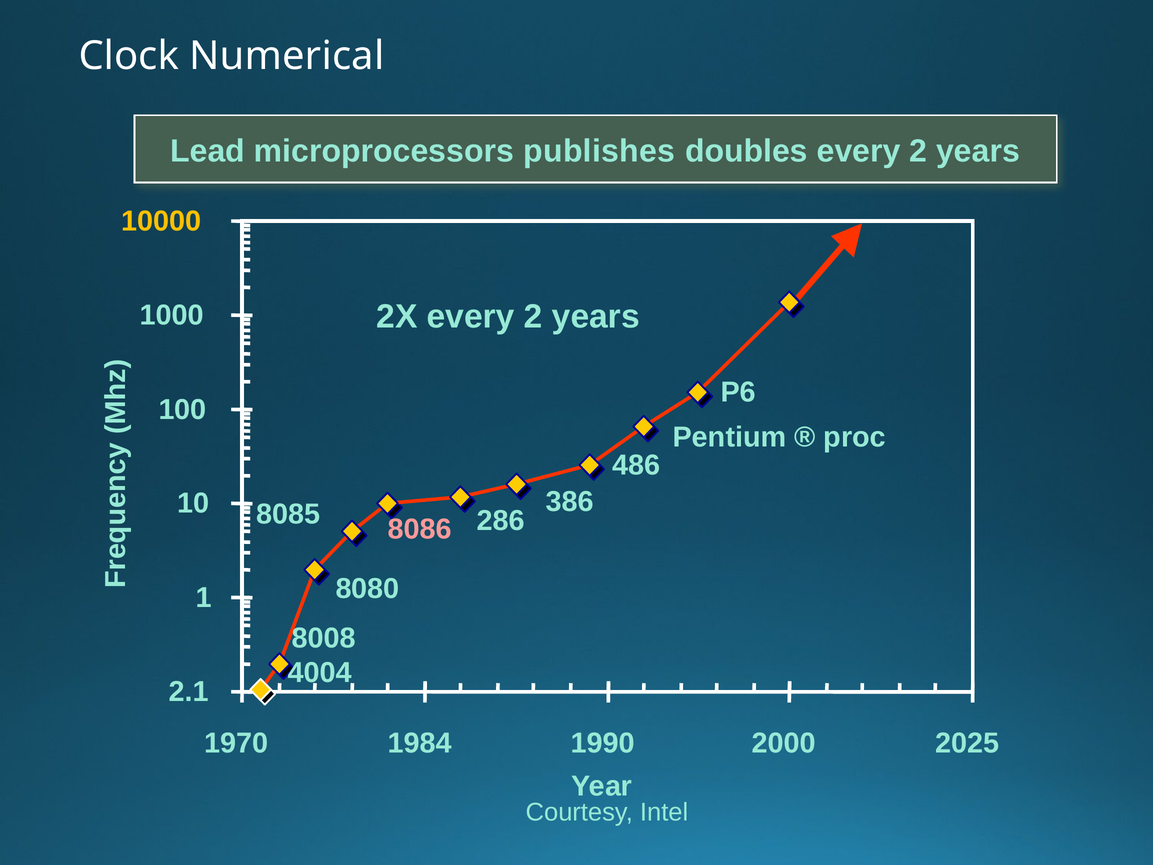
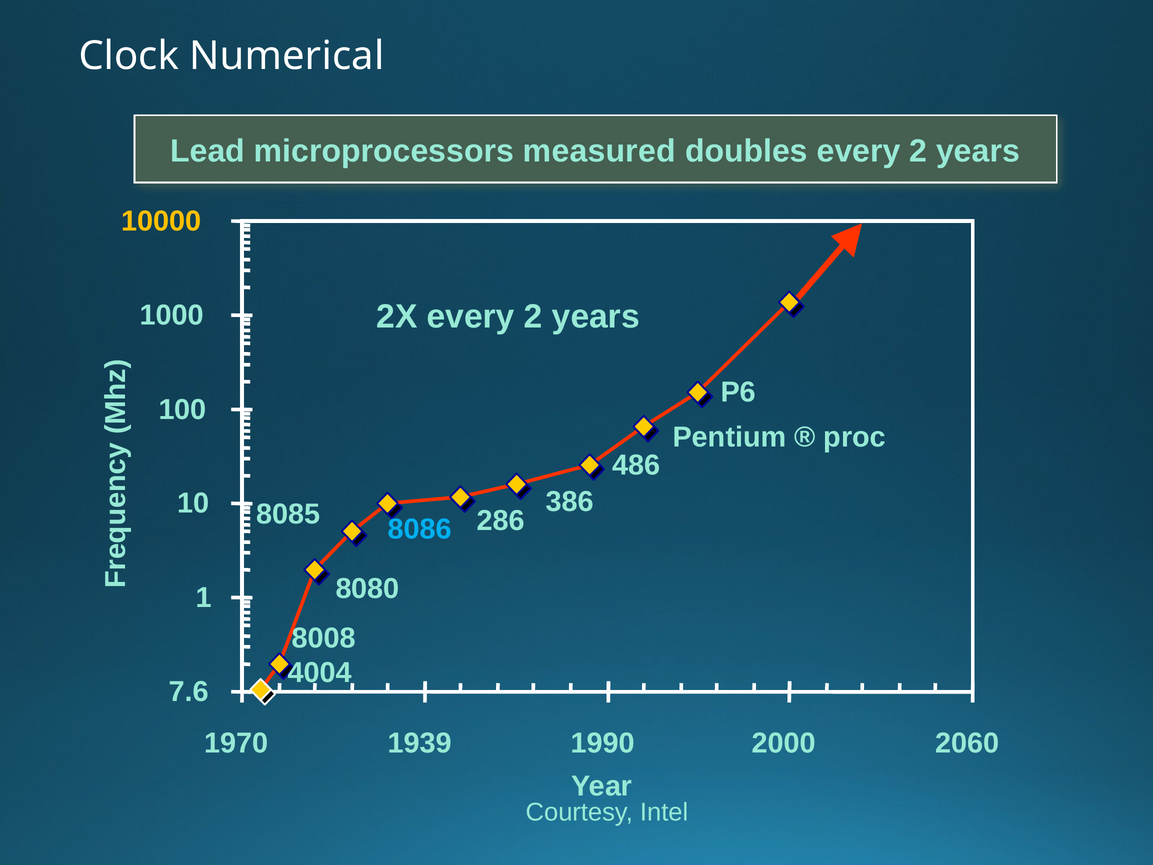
publishes: publishes -> measured (599, 151)
8086 colour: pink -> light blue (420, 529)
2.1: 2.1 -> 7.6 (189, 692)
1984: 1984 -> 1939 (420, 743)
2025: 2025 -> 2060 (967, 743)
